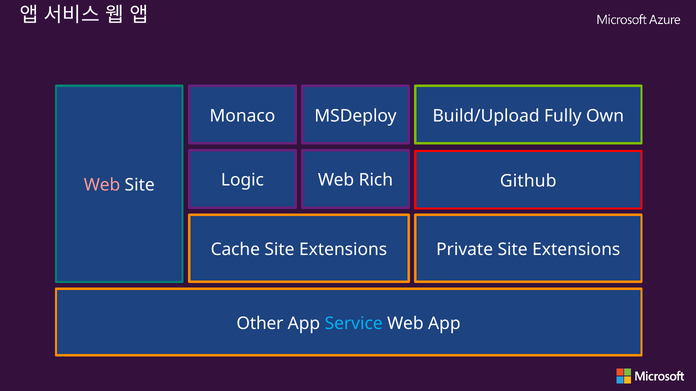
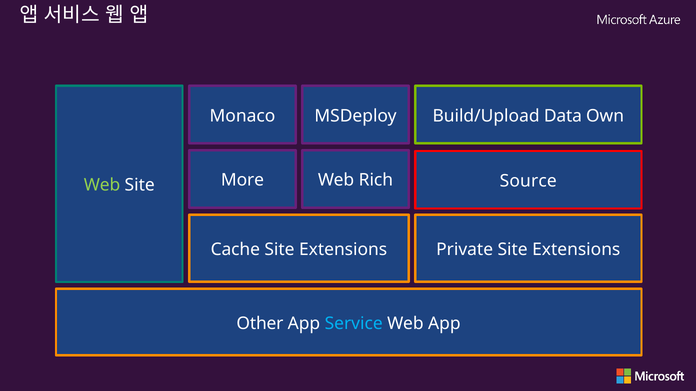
Fully: Fully -> Data (563, 116)
Github: Github -> Source (528, 181)
Web colour: pink -> light green (102, 185)
Logic: Logic -> More (242, 180)
